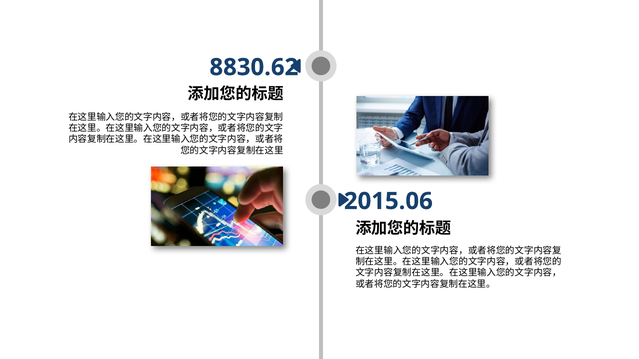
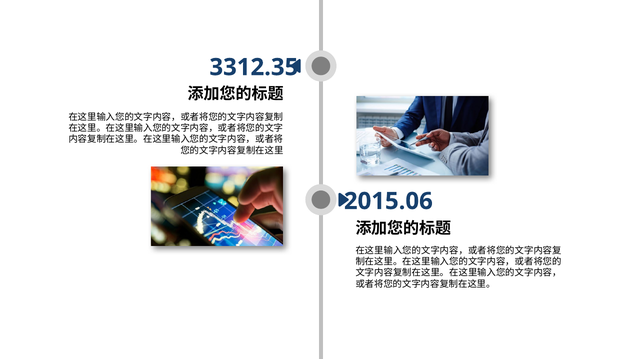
8830.62: 8830.62 -> 3312.35 (254, 67)
